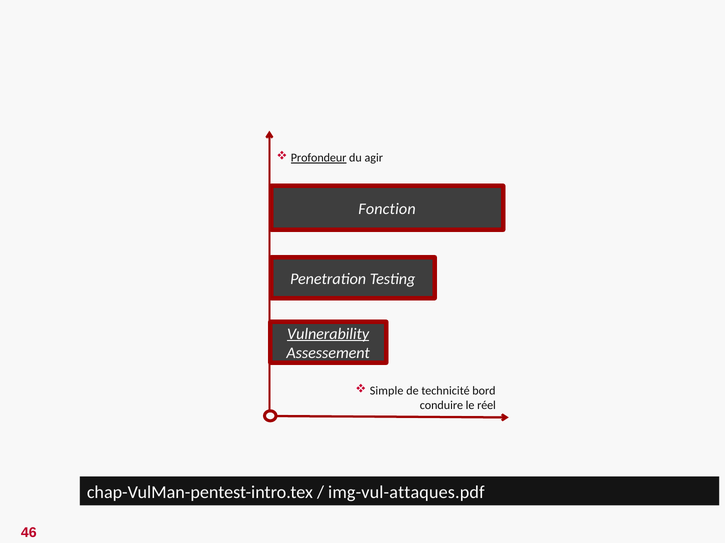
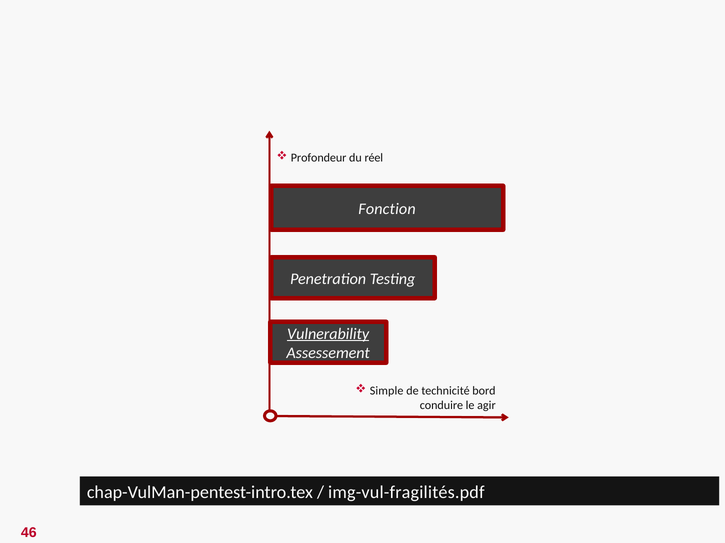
Profondeur underline: present -> none (319, 158)
agir: agir -> réel (374, 158)
réel: réel -> agir (486, 406)
img-vul-attaques.pdf: img-vul-attaques.pdf -> img-vul-fragilités.pdf (406, 493)
